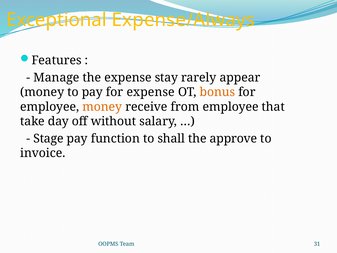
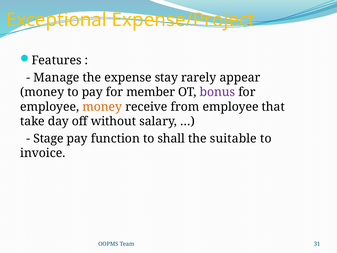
Expense/Always: Expense/Always -> Expense/Project (183, 20)
for expense: expense -> member (151, 92)
bonus colour: orange -> purple (217, 92)
approve: approve -> suitable (233, 138)
